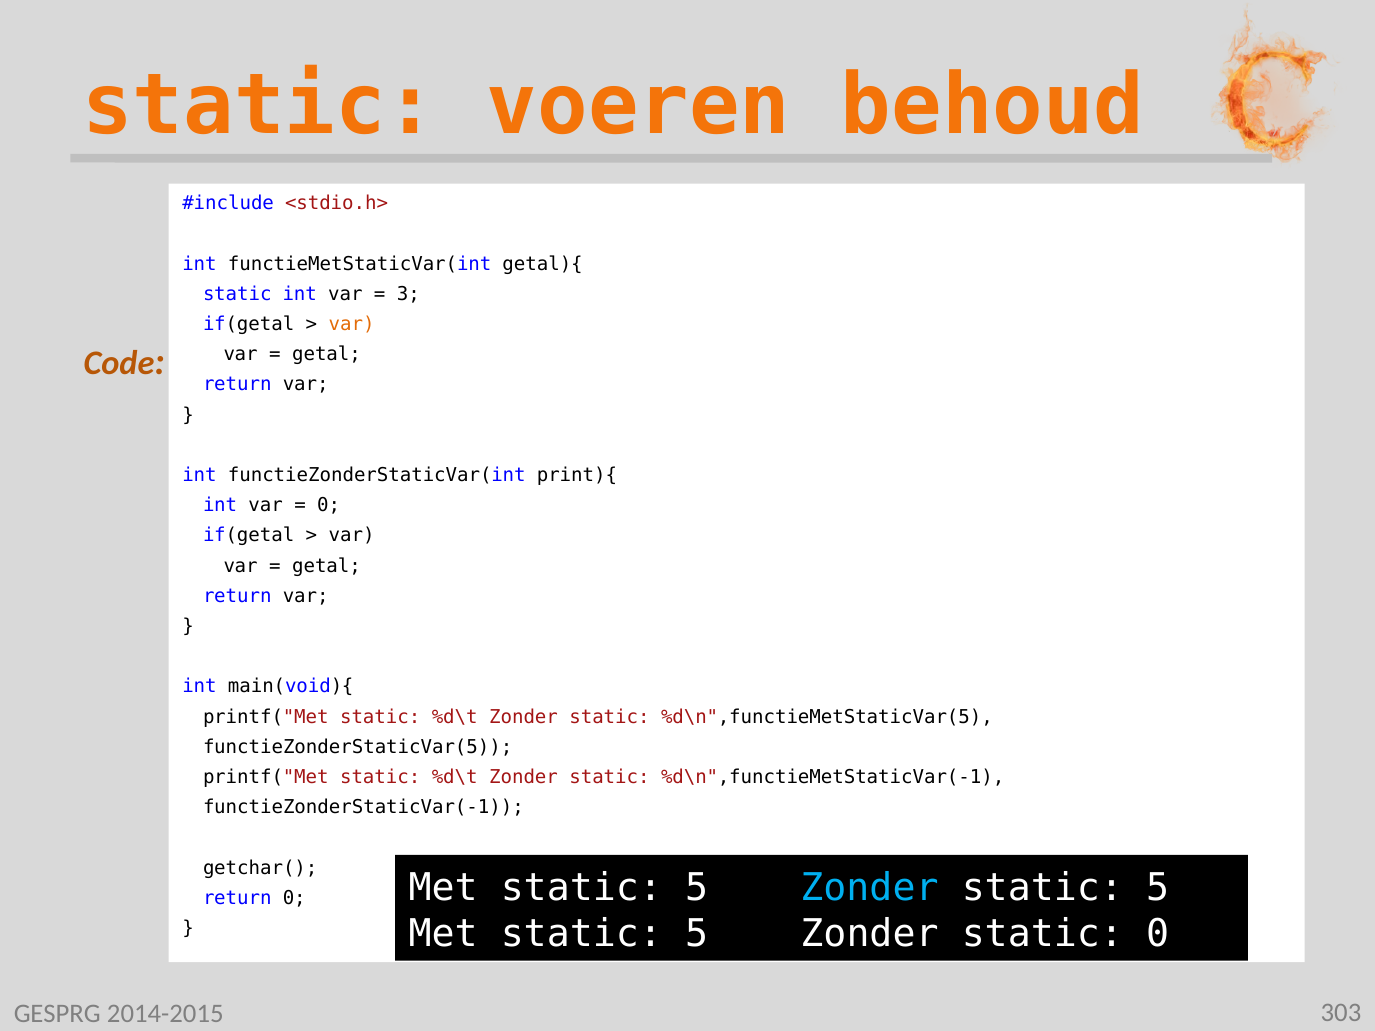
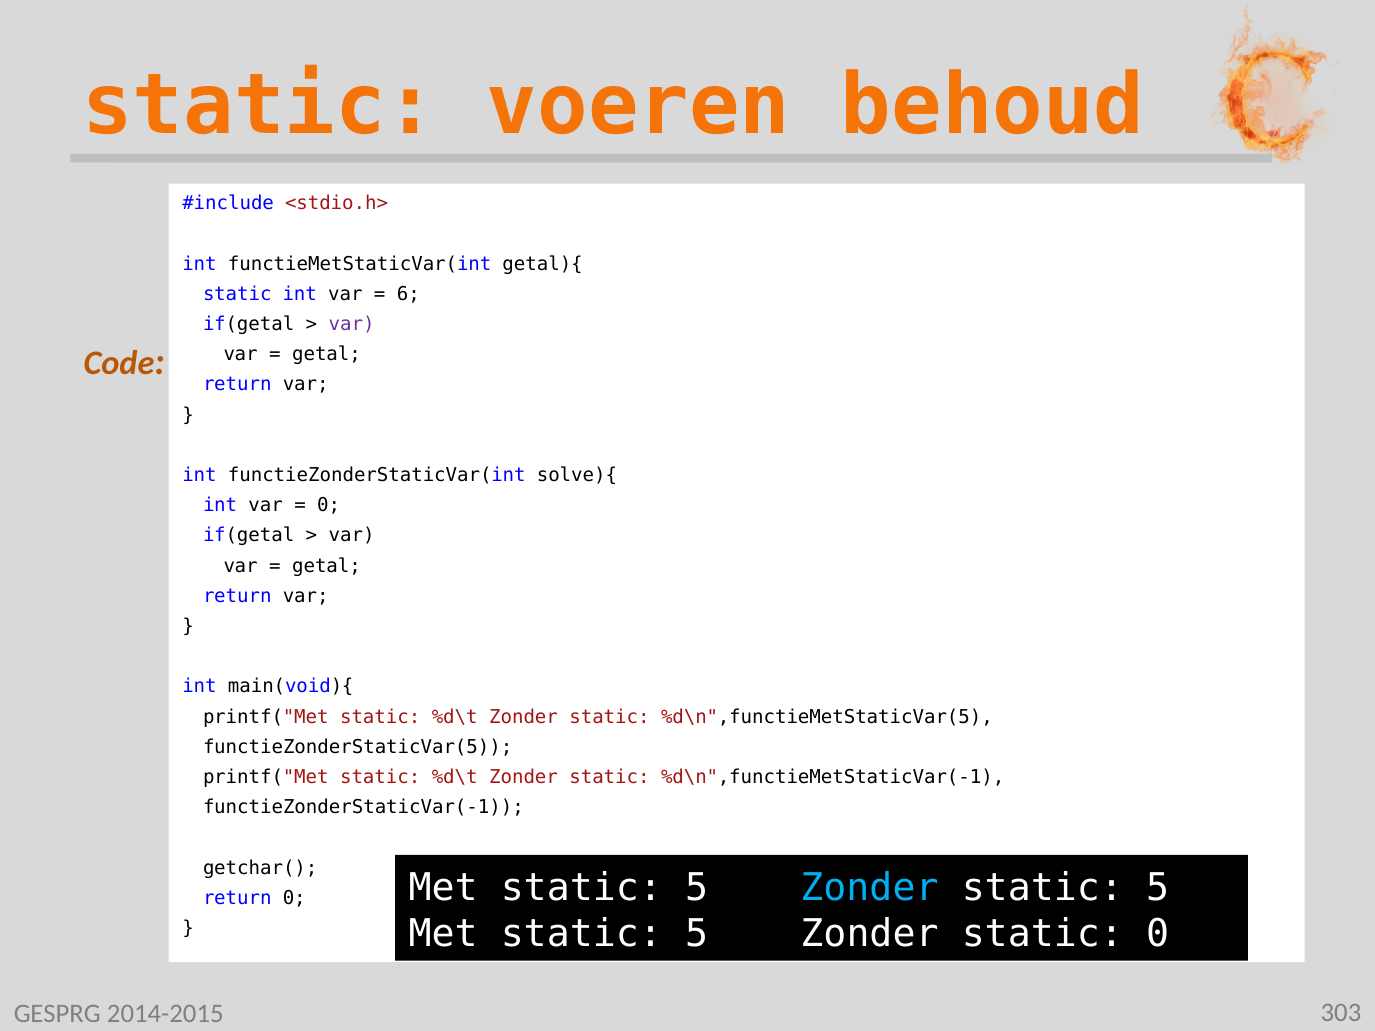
3: 3 -> 6 (408, 294)
var colour: orange -> purple (352, 324)
print){: print){ -> solve){ (577, 475)
